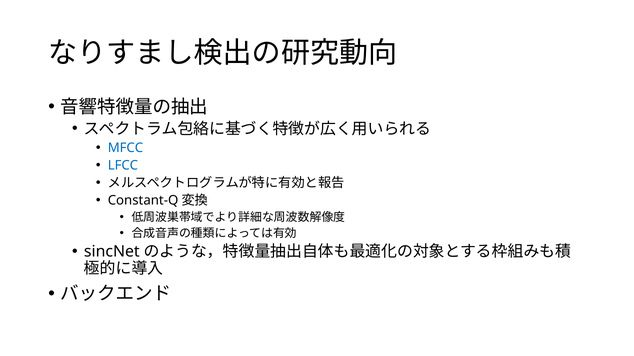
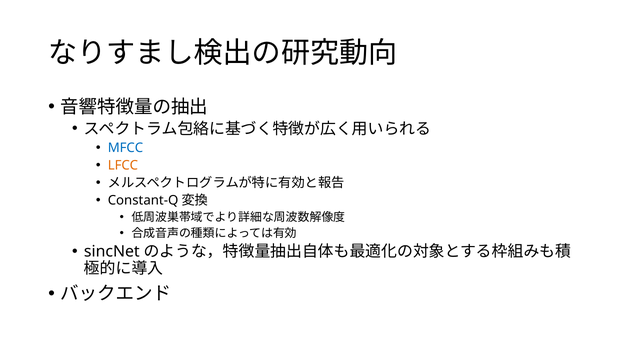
LFCC colour: blue -> orange (123, 166)
